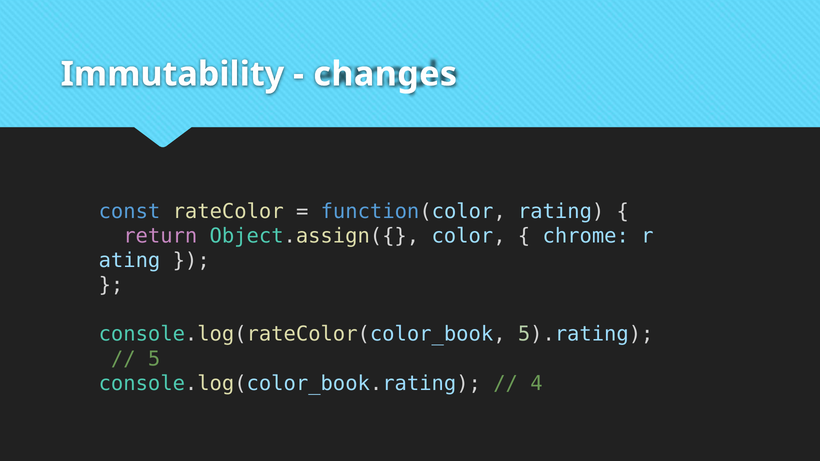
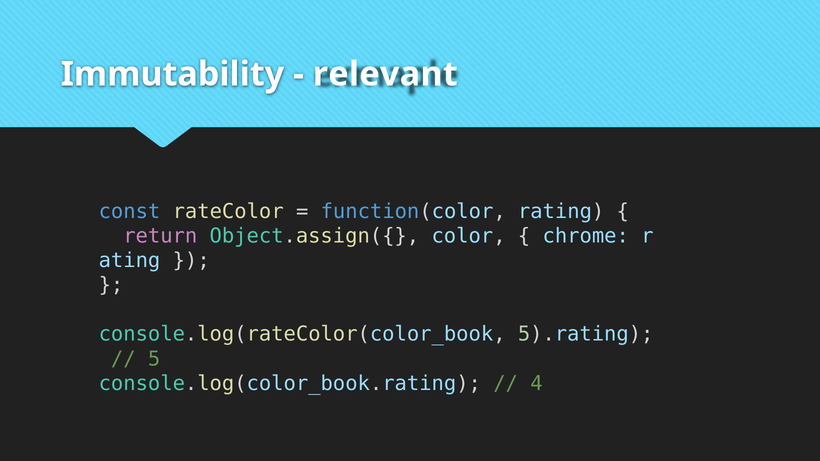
changes: changes -> relevant (385, 74)
